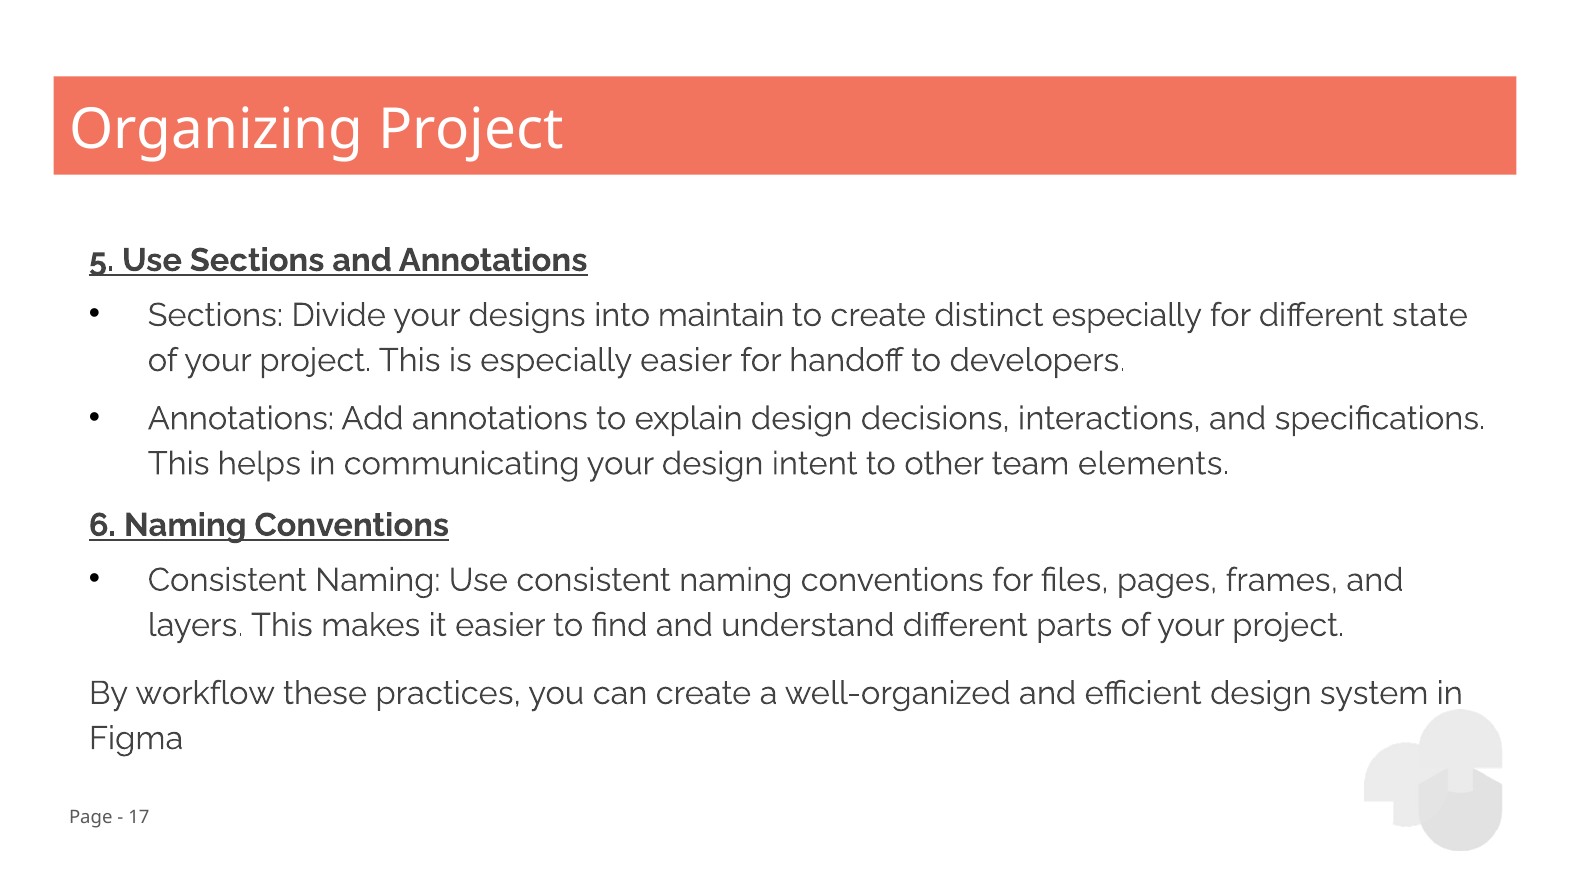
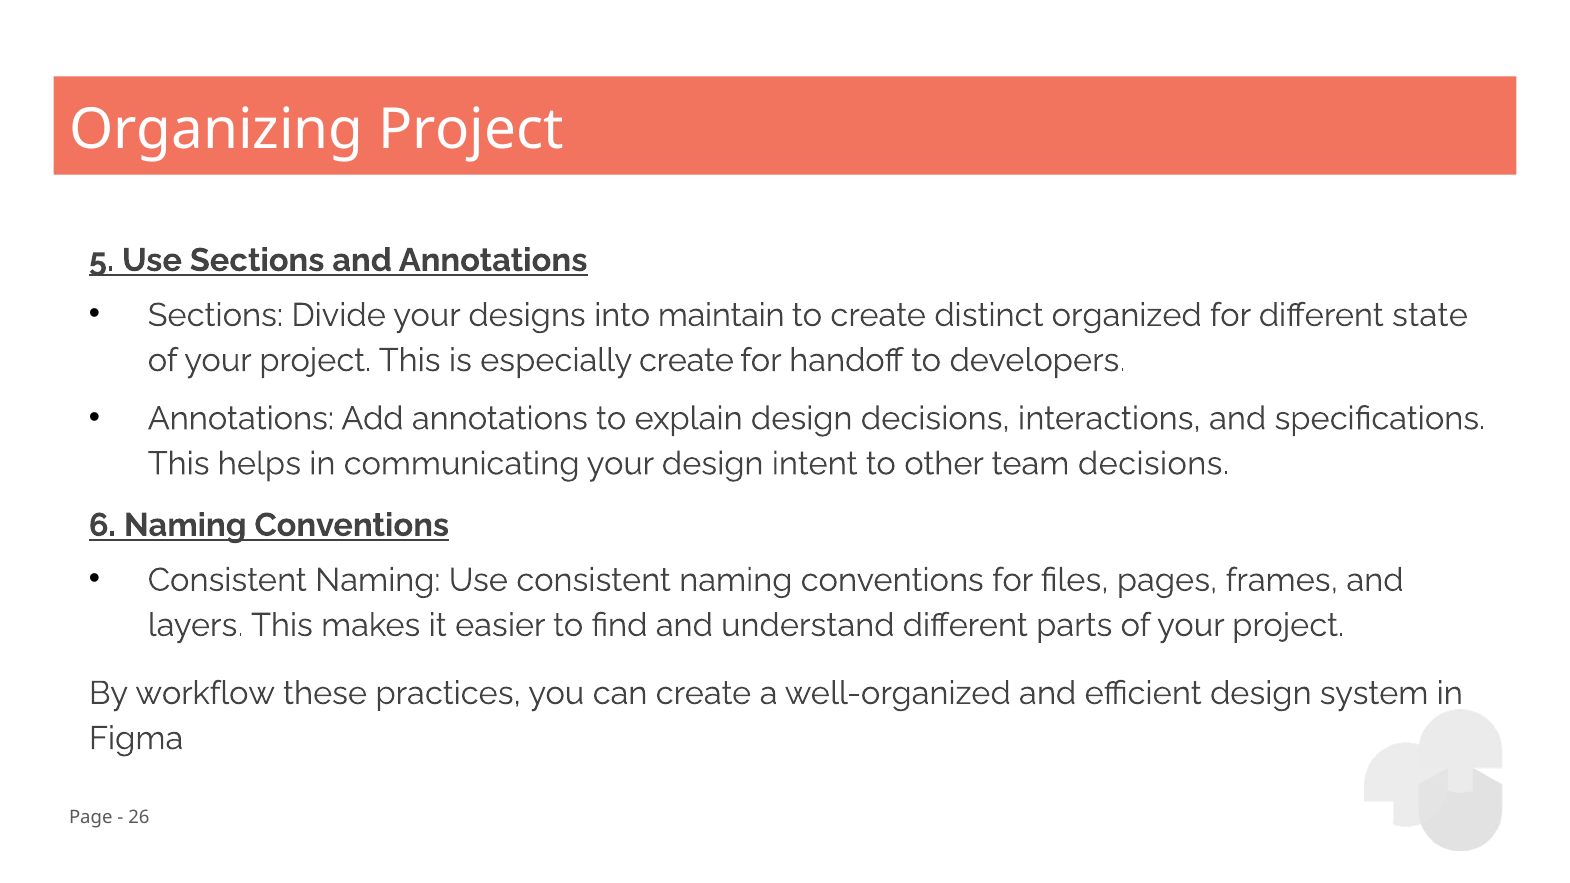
distinct especially: especially -> organized (1127, 315)
especially easier: easier -> create (686, 360)
team elements: elements -> decisions (1153, 464)
17: 17 -> 26 (139, 818)
